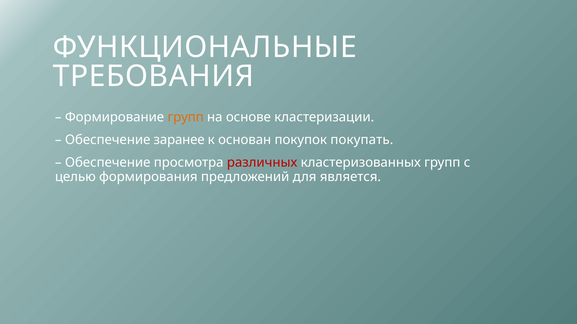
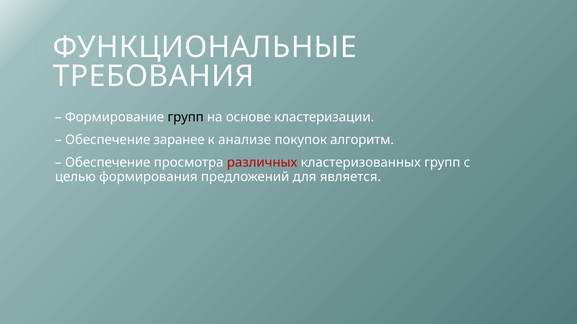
групп colour: orange -> black (186, 117)
основан: основан -> анализе (245, 140)
покупать: покупать -> алгоритм (362, 140)
